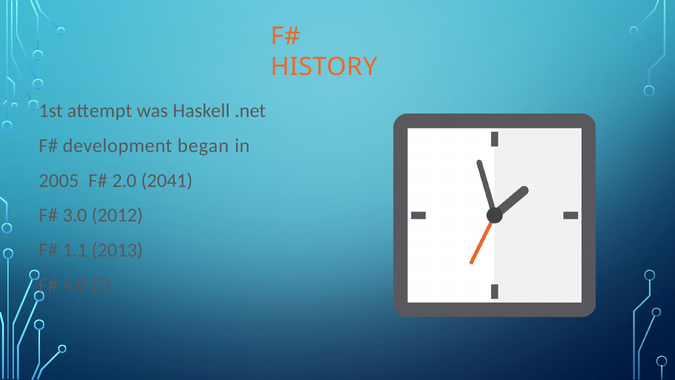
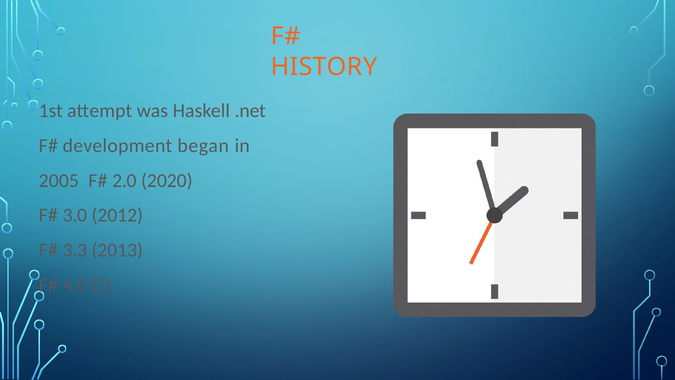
2041: 2041 -> 2020 (167, 180)
1.1: 1.1 -> 3.3 (75, 250)
